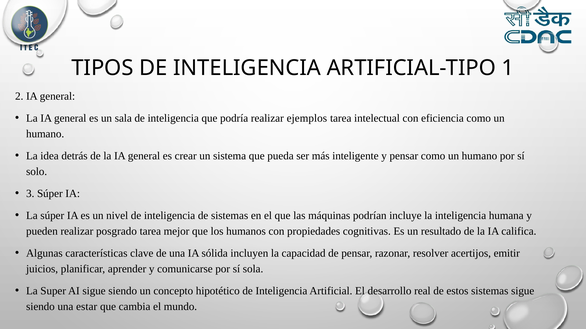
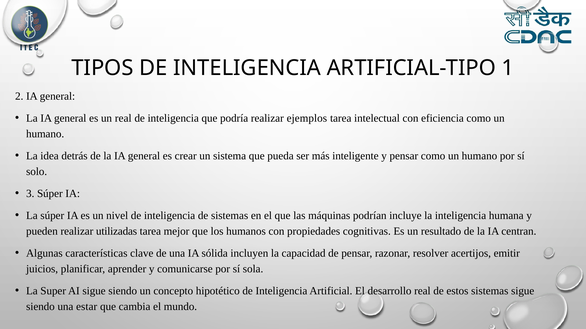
un sala: sala -> real (123, 118)
posgrado: posgrado -> utilizadas (117, 232)
califica: califica -> centran (519, 232)
